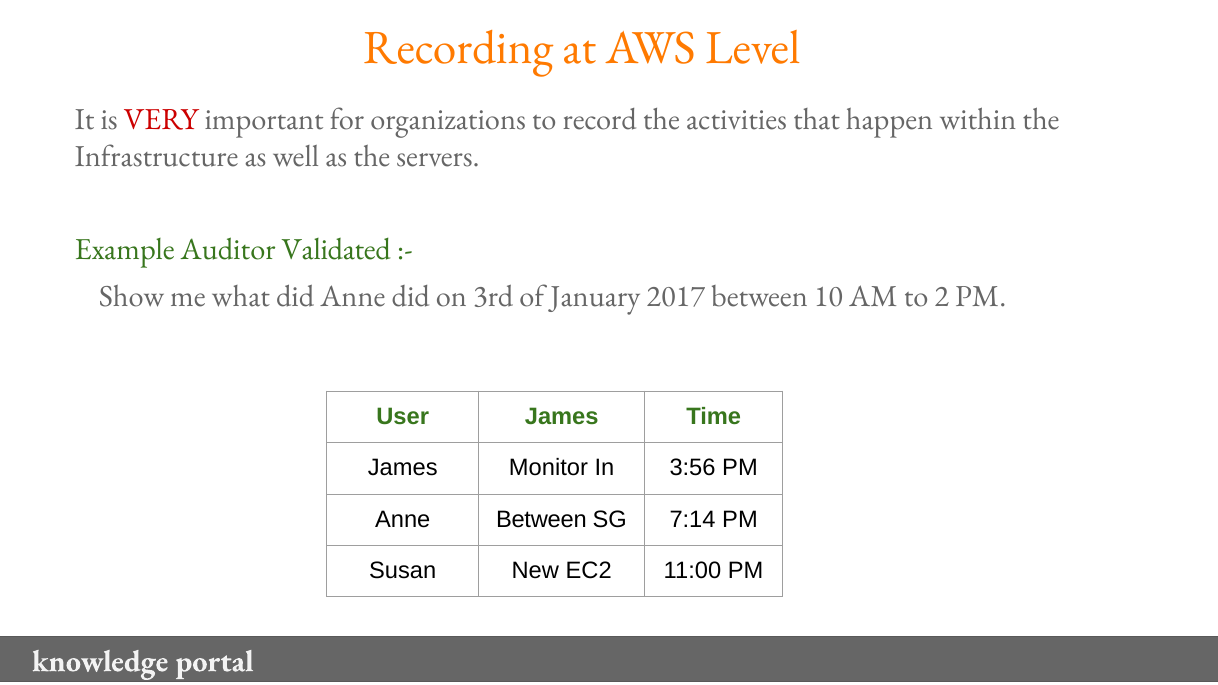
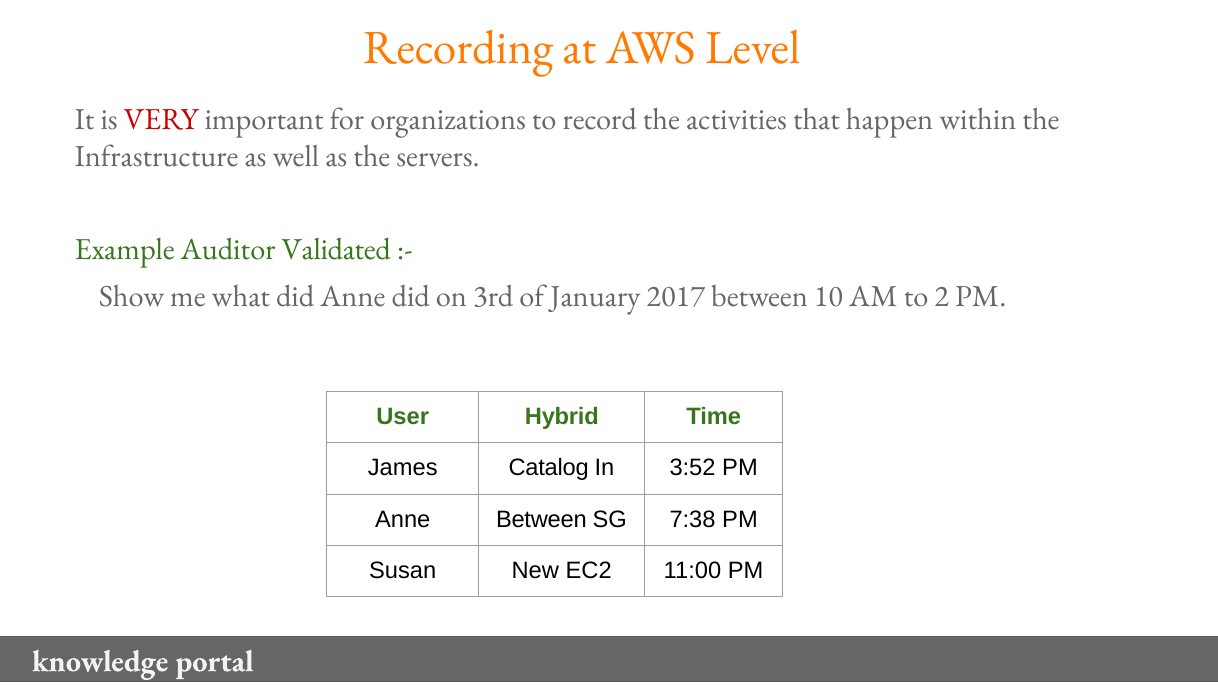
User James: James -> Hybrid (562, 417)
Monitor: Monitor -> Catalog (549, 468)
3:56: 3:56 -> 3:52 (693, 468)
7:14: 7:14 -> 7:38 (693, 520)
